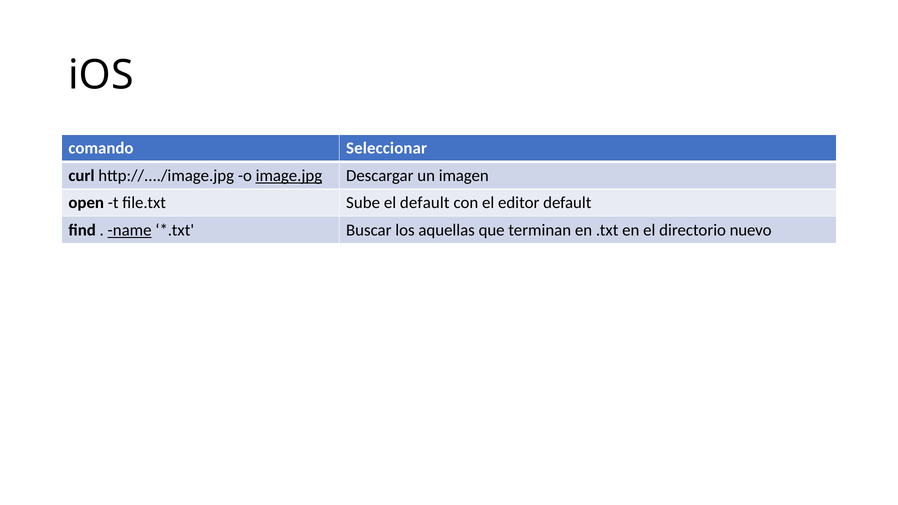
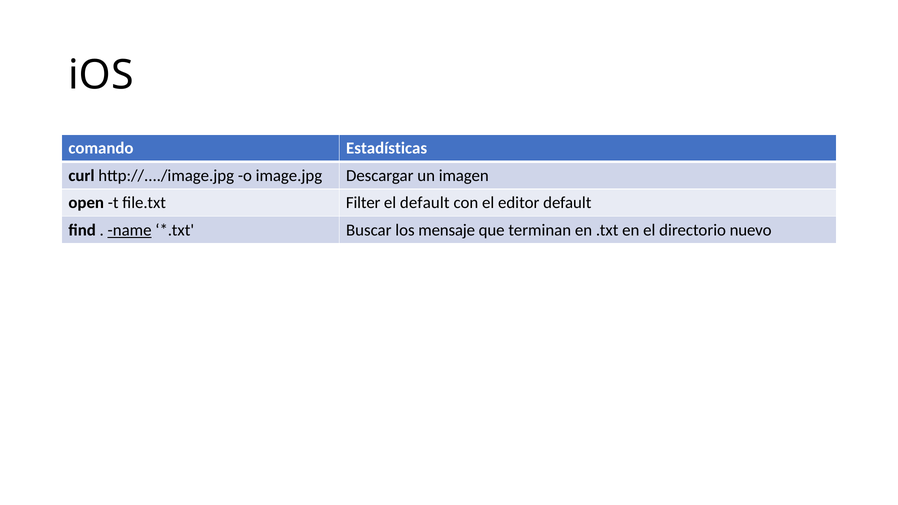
Seleccionar: Seleccionar -> Estadísticas (387, 148)
image.jpg underline: present -> none (289, 176)
Sube: Sube -> Filter (363, 203)
aquellas: aquellas -> mensaje (447, 230)
